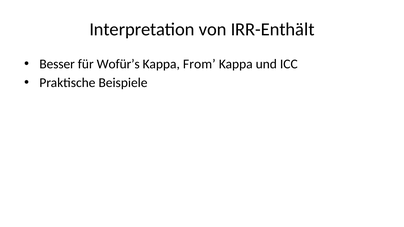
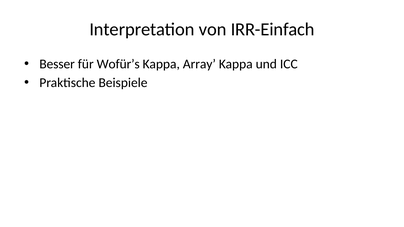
IRR-Enthält: IRR-Enthält -> IRR-Einfach (273, 29)
From: From -> Array (199, 64)
